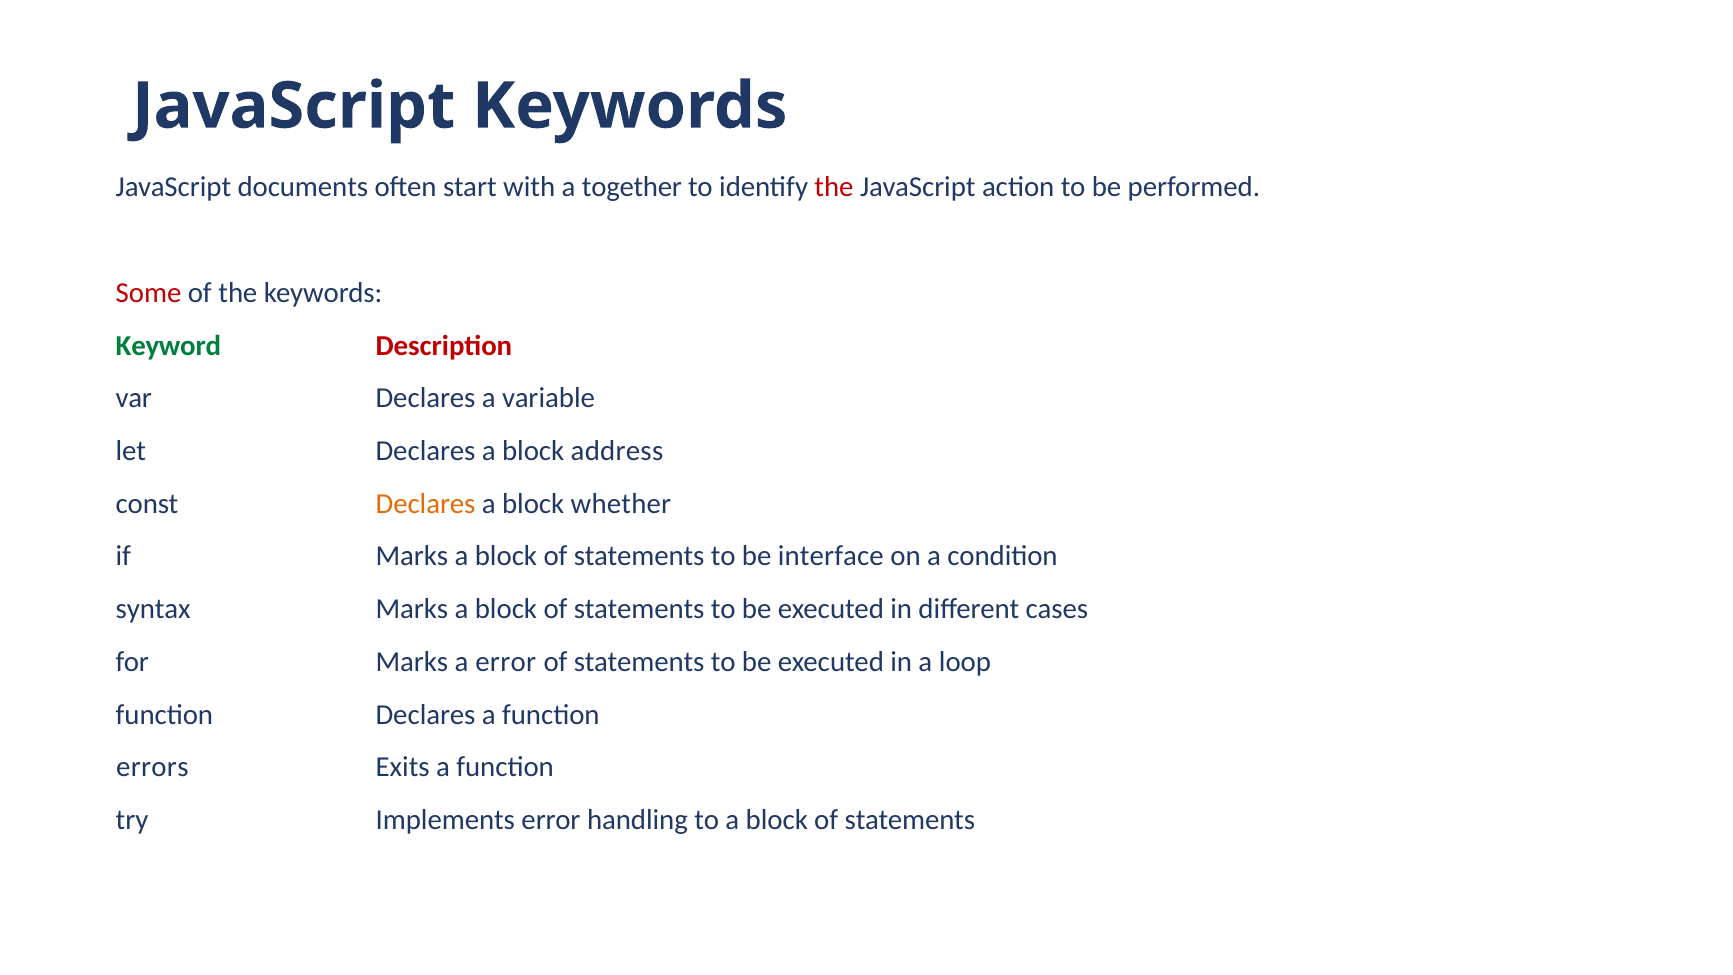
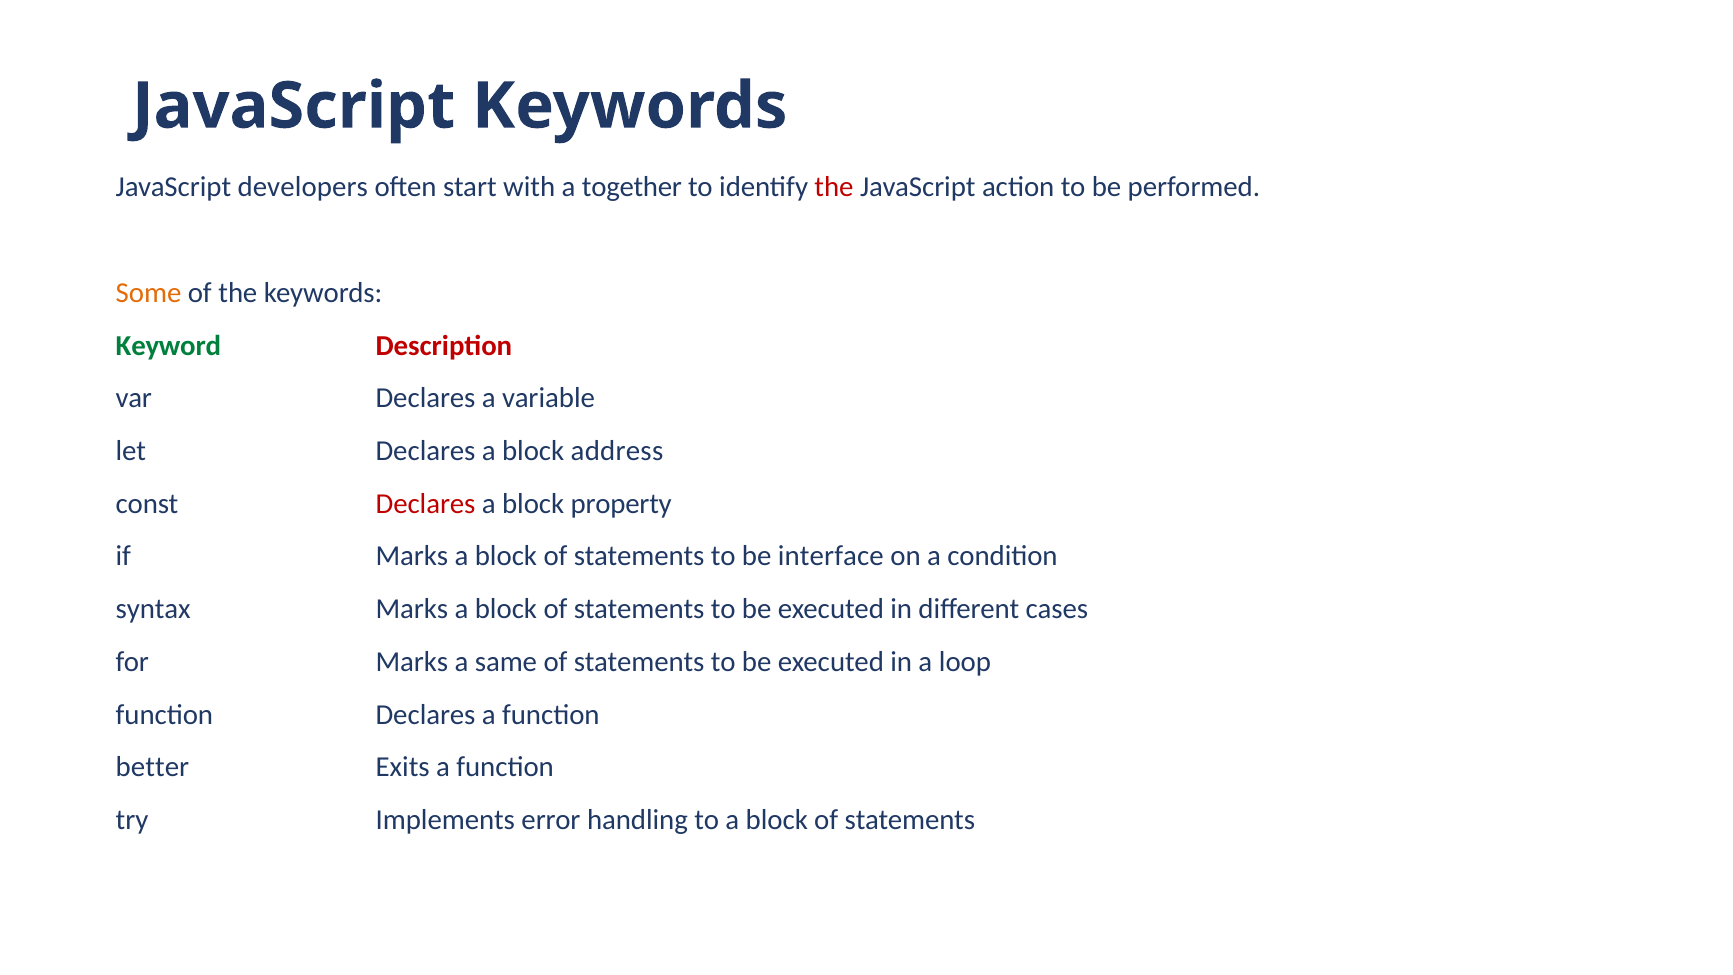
documents: documents -> developers (303, 187)
Some colour: red -> orange (149, 293)
Declares colour: orange -> red (426, 504)
whether: whether -> property (621, 504)
a error: error -> same (506, 662)
errors: errors -> better (153, 767)
